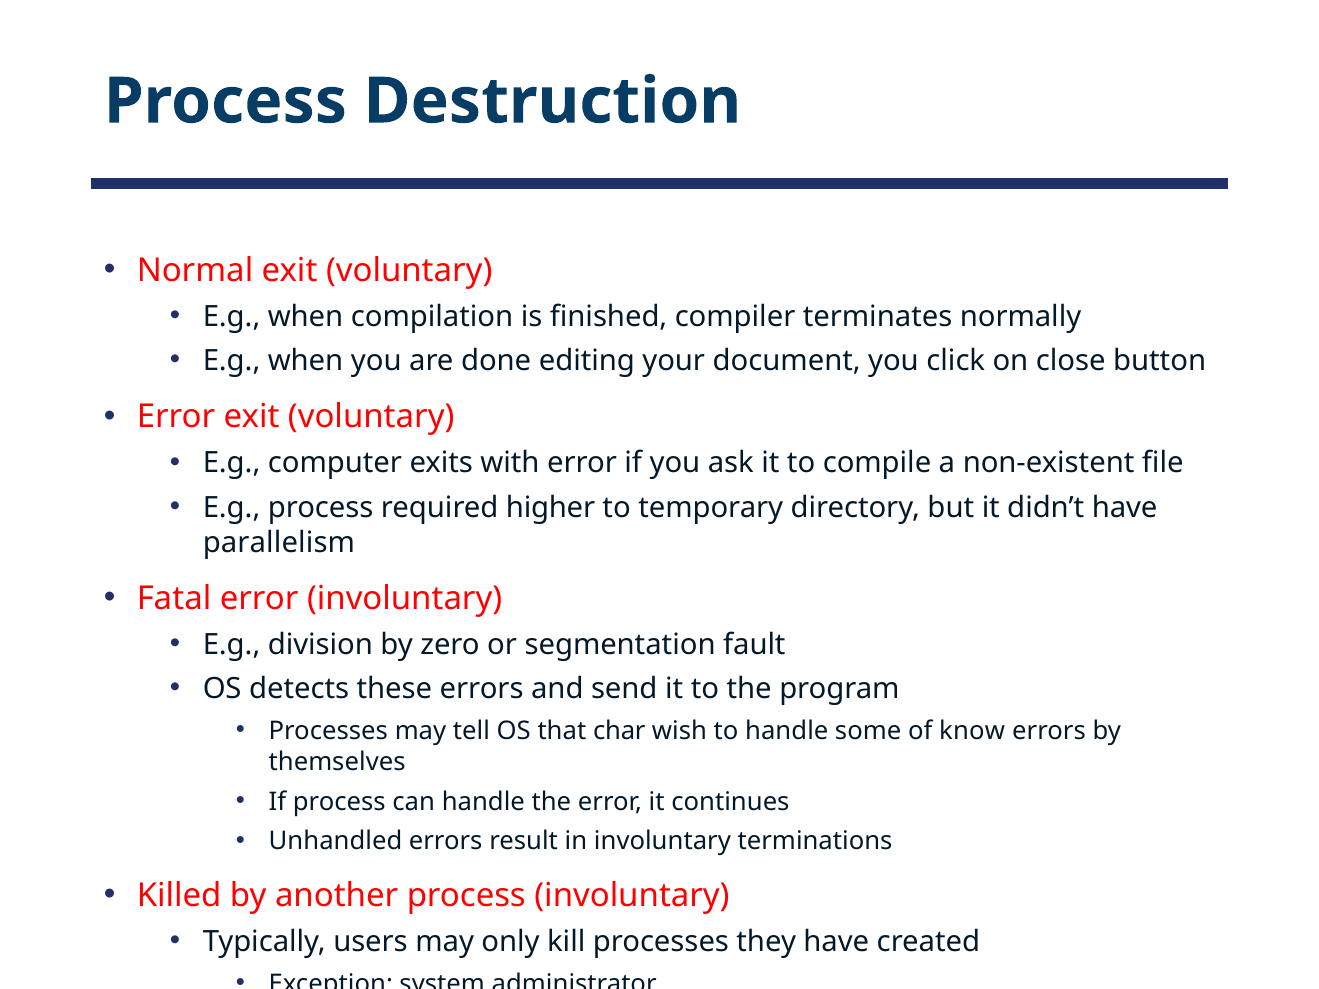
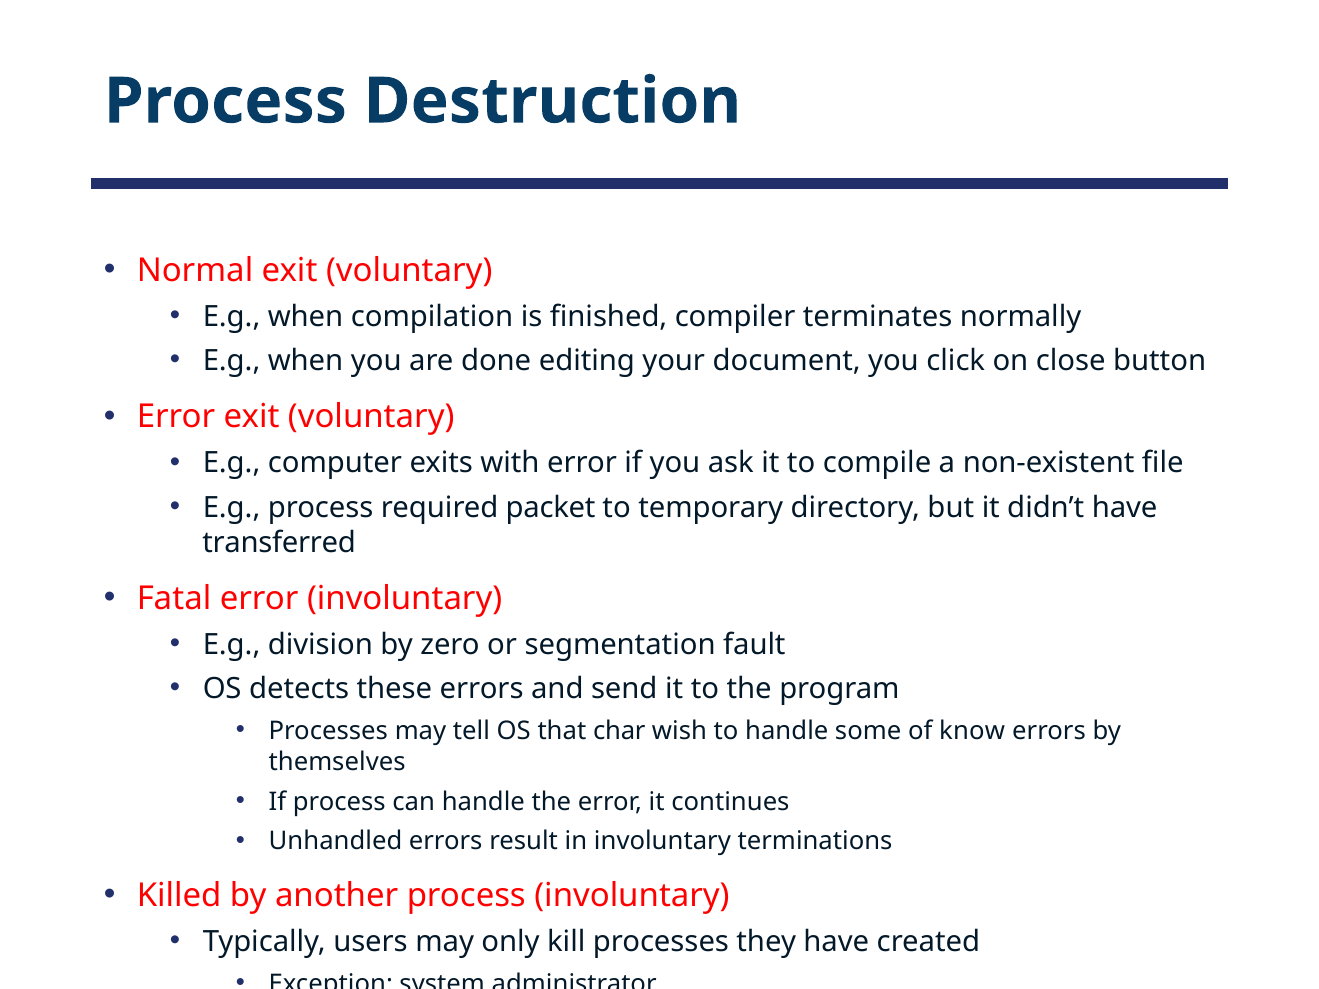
higher: higher -> packet (551, 508)
parallelism: parallelism -> transferred (279, 543)
